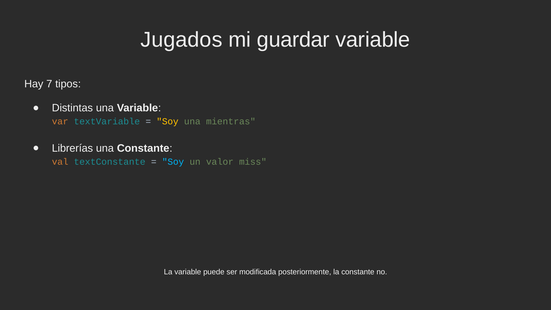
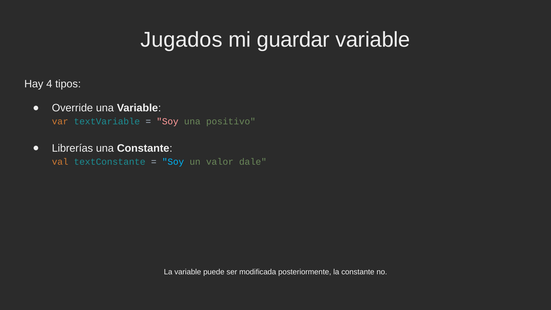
7: 7 -> 4 (49, 84)
Distintas: Distintas -> Override (72, 108)
Soy colour: yellow -> pink (168, 122)
mientras: mientras -> positivo (231, 122)
miss: miss -> dale (253, 162)
